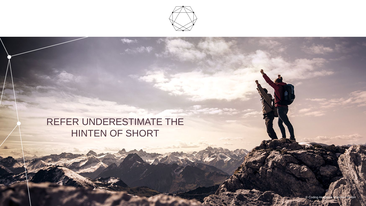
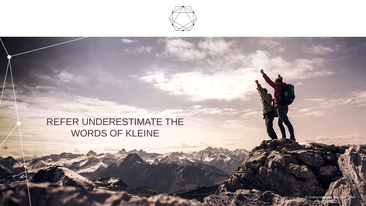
HINTEN: HINTEN -> WORDS (89, 133)
SHORT: SHORT -> KLEINE (142, 133)
